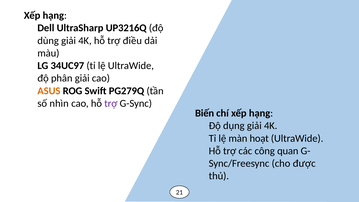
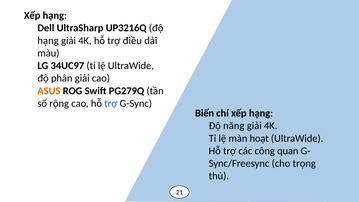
dùng: dùng -> hạng (48, 41)
nhìn: nhìn -> rộng (59, 103)
trợ colour: purple -> blue (111, 103)
dụng: dụng -> năng (234, 126)
được: được -> trọng (304, 163)
